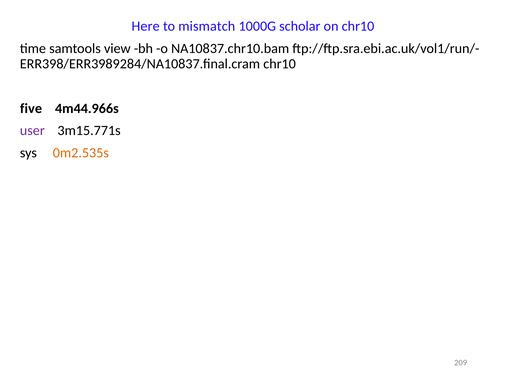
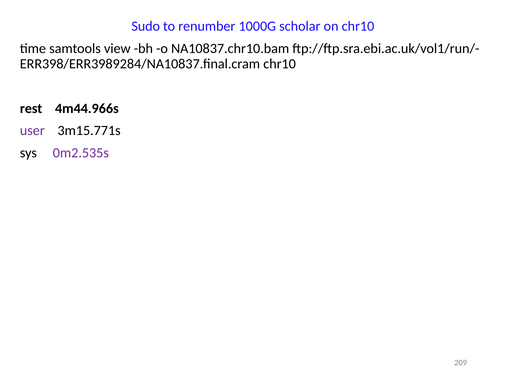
Here: Here -> Sudo (146, 26)
mismatch: mismatch -> renumber (207, 26)
five: five -> rest (31, 108)
0m2.535s colour: orange -> purple (81, 153)
